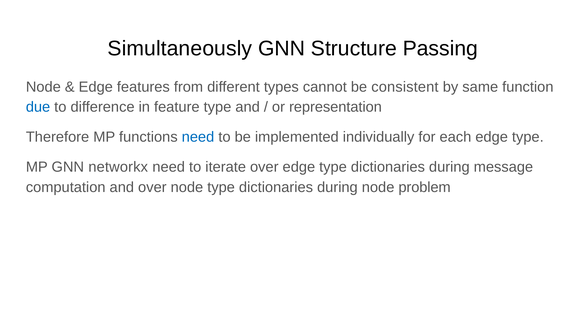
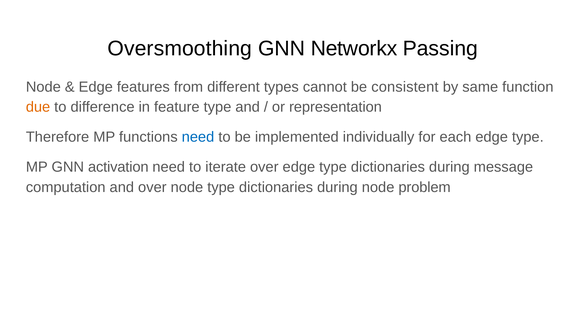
Simultaneously: Simultaneously -> Oversmoothing (180, 49)
Structure: Structure -> Networkx (354, 49)
due colour: blue -> orange (38, 107)
networkx: networkx -> activation (118, 167)
